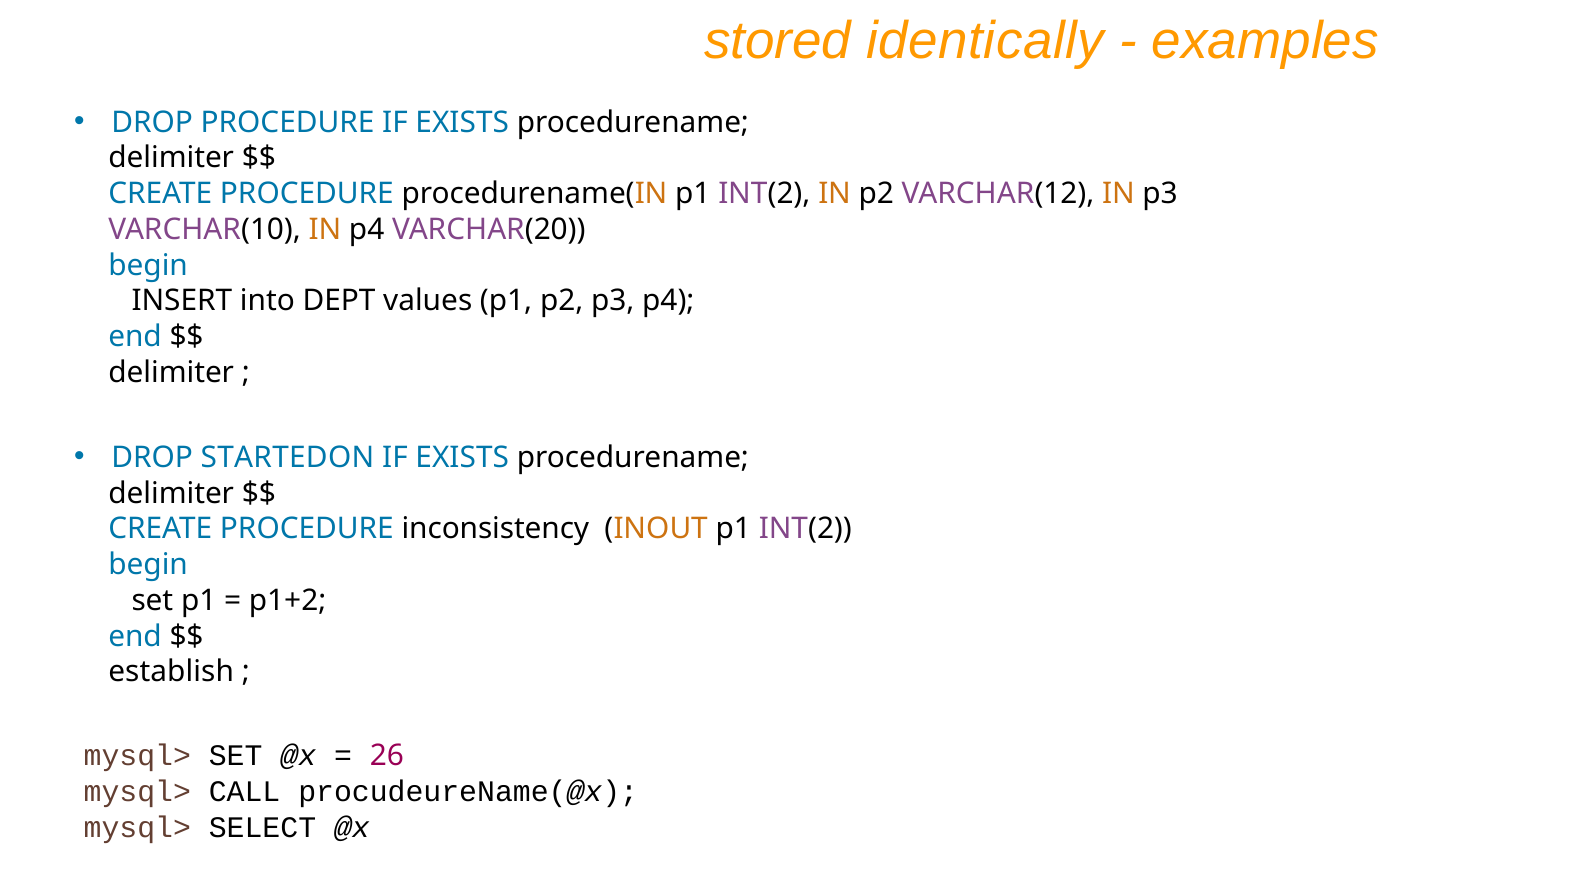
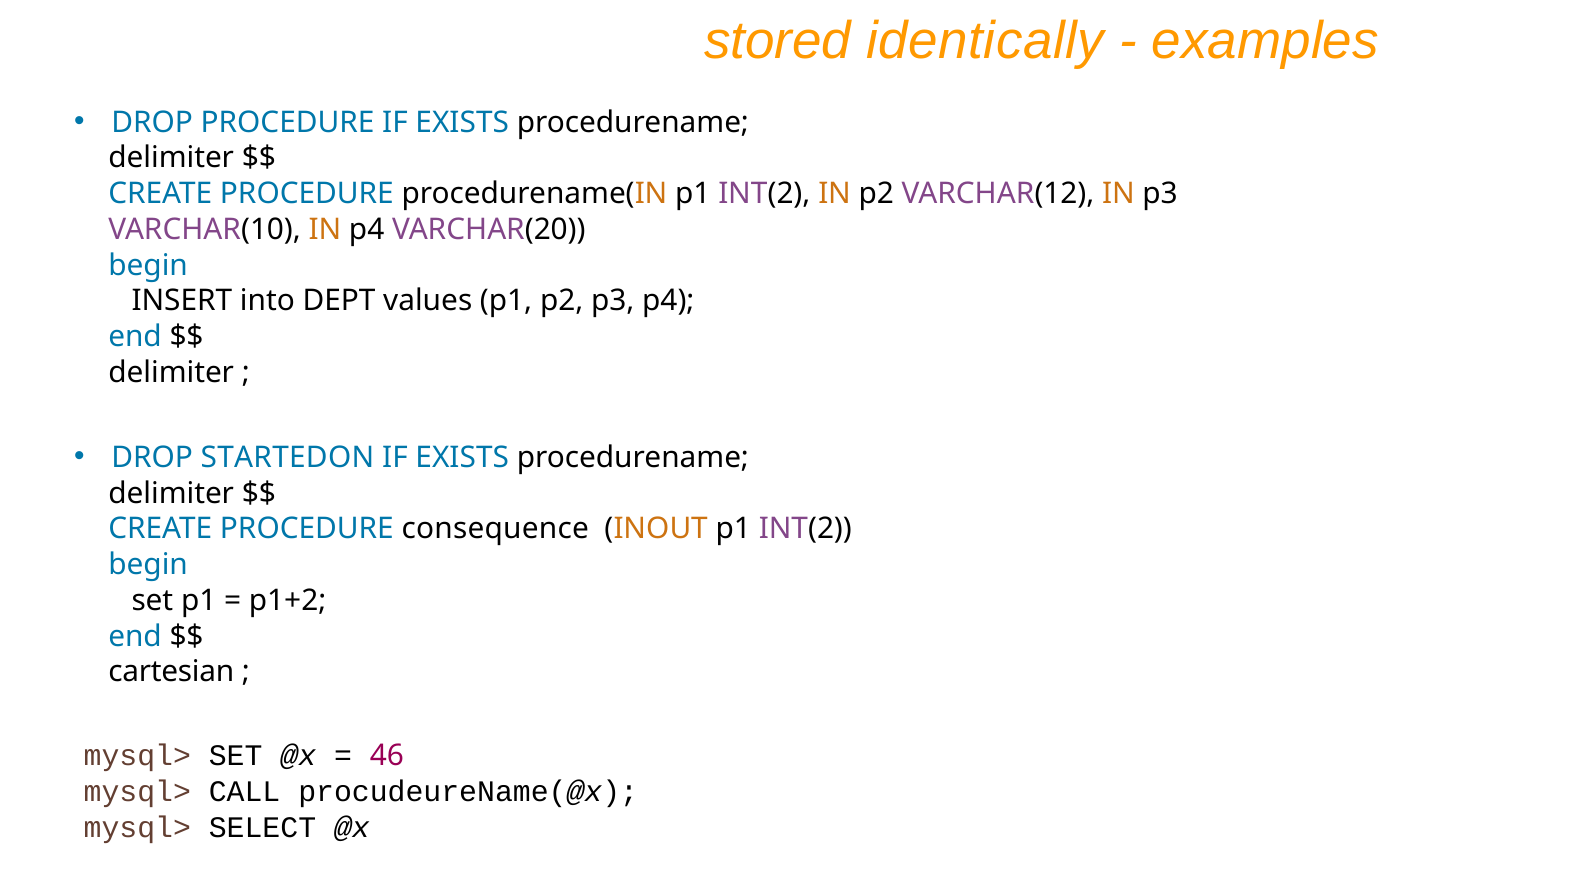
inconsistency: inconsistency -> consequence (495, 529)
establish: establish -> cartesian (171, 672)
26: 26 -> 46 (387, 756)
